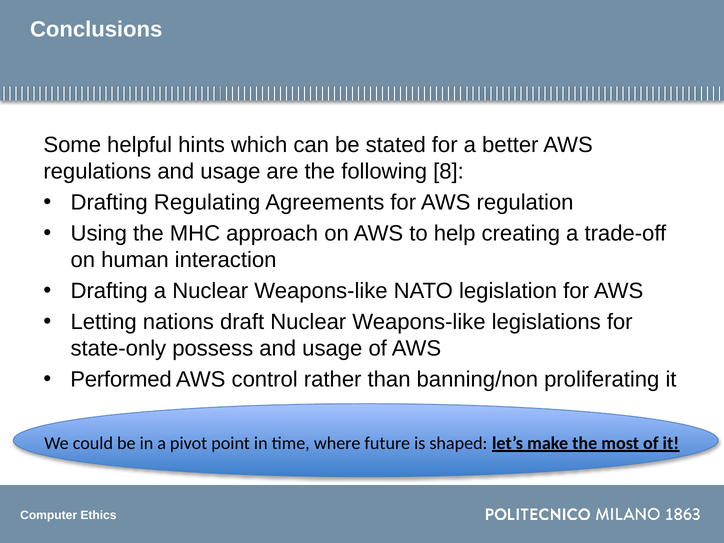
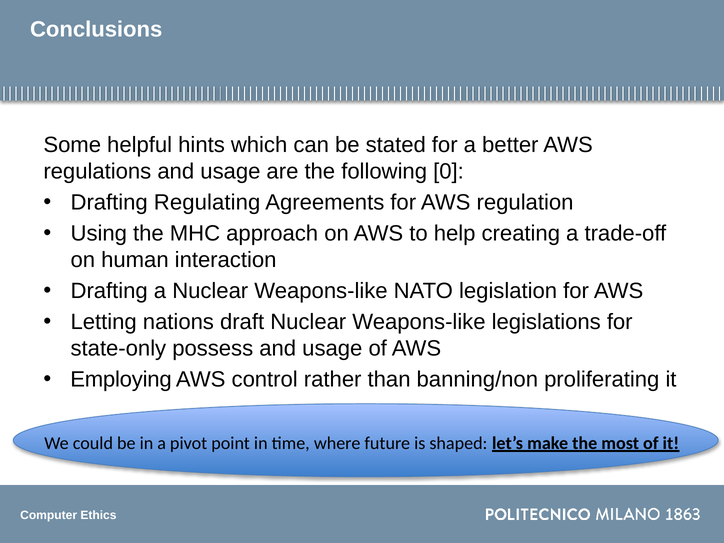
8: 8 -> 0 (448, 172)
Performed: Performed -> Employing (121, 380)
